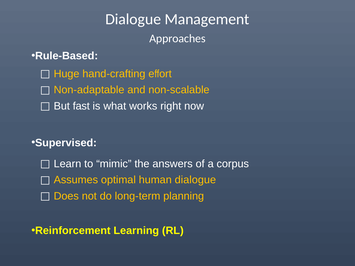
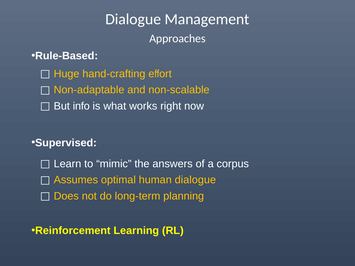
fast: fast -> info (81, 106)
